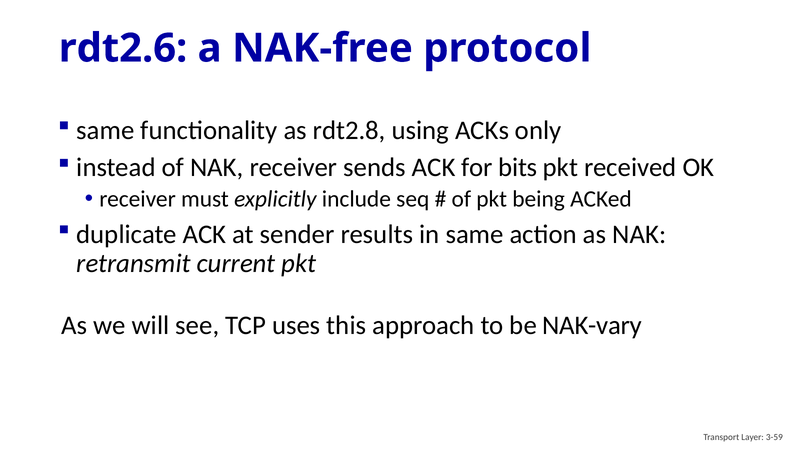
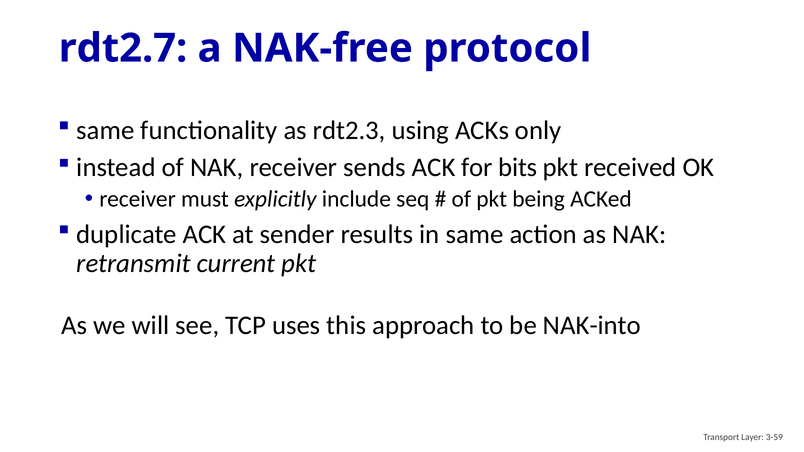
rdt2.6: rdt2.6 -> rdt2.7 (123, 48)
rdt2.8: rdt2.8 -> rdt2.3 (349, 130)
NAK-vary: NAK-vary -> NAK-into (592, 326)
